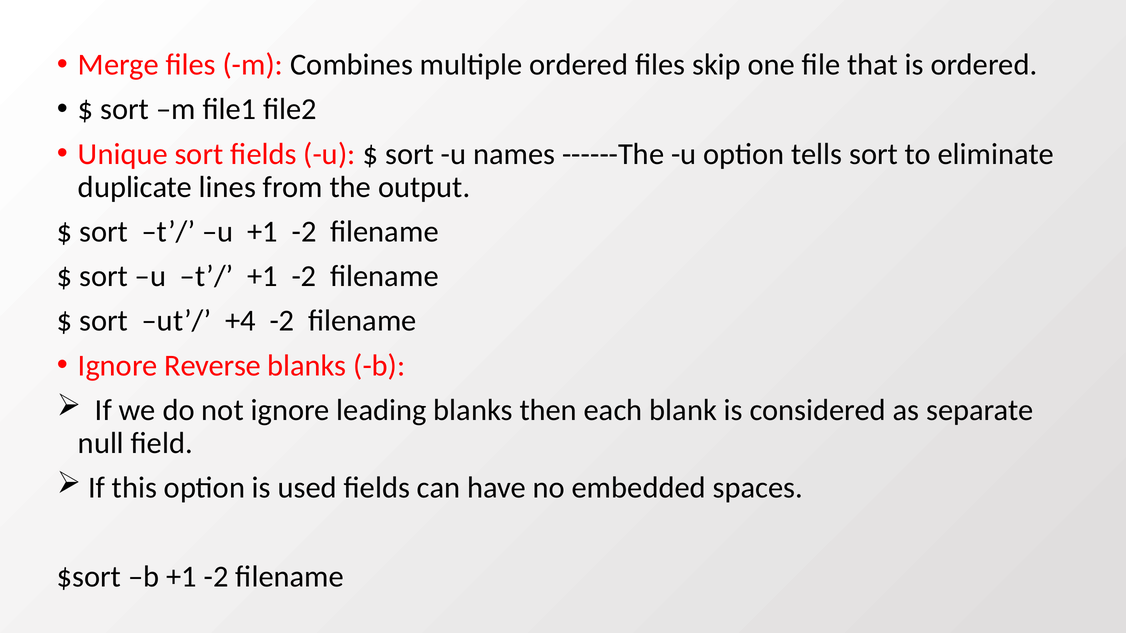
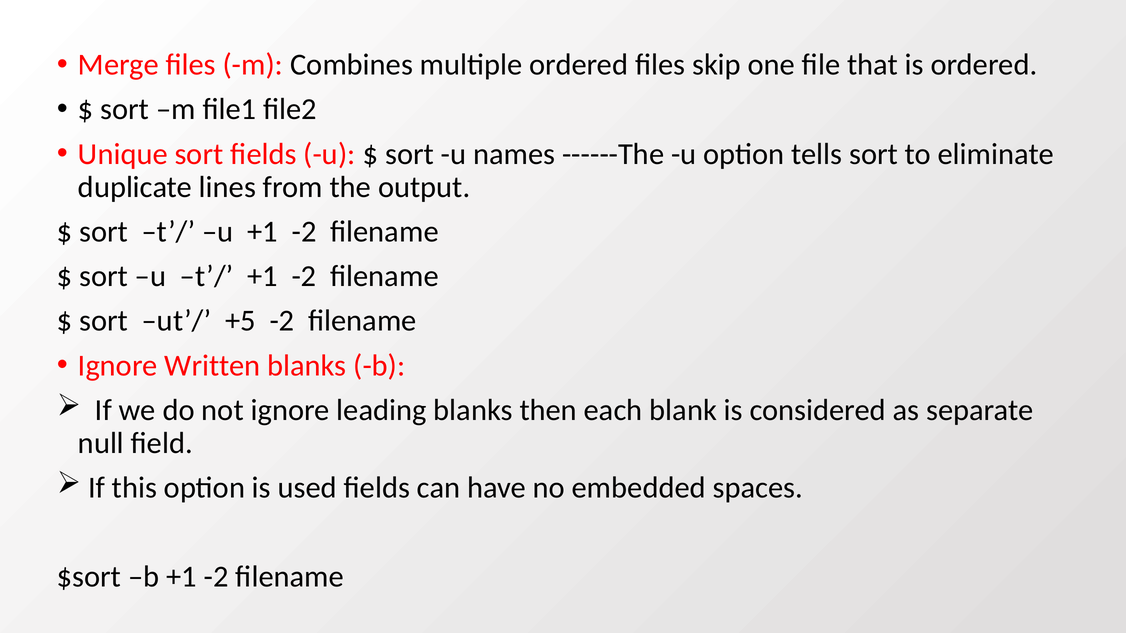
+4: +4 -> +5 (240, 321)
Reverse: Reverse -> Written (212, 366)
